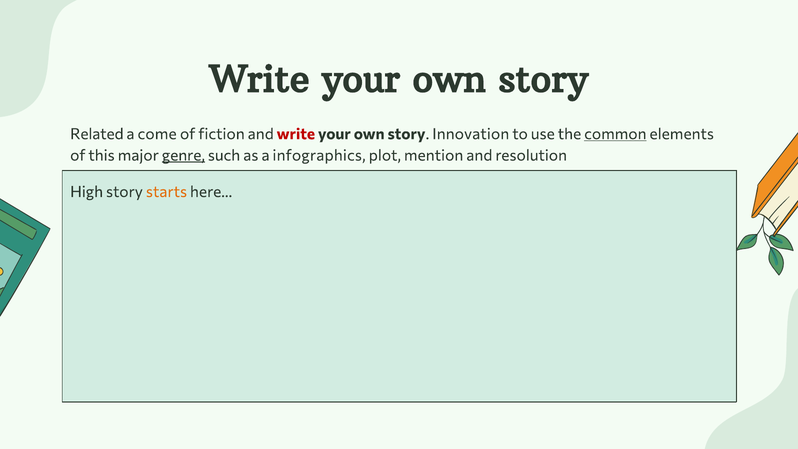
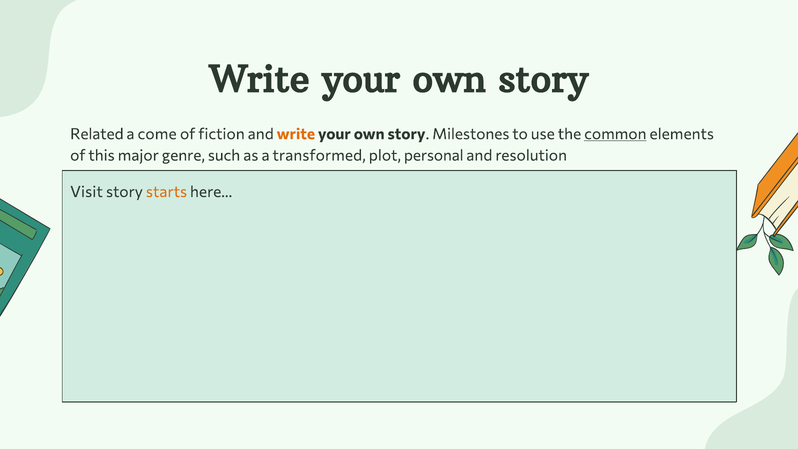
write colour: red -> orange (296, 134)
Innovation: Innovation -> Milestones (471, 134)
genre underline: present -> none (183, 155)
infographics: infographics -> transformed (319, 155)
mention: mention -> personal (434, 155)
High: High -> Visit (87, 192)
